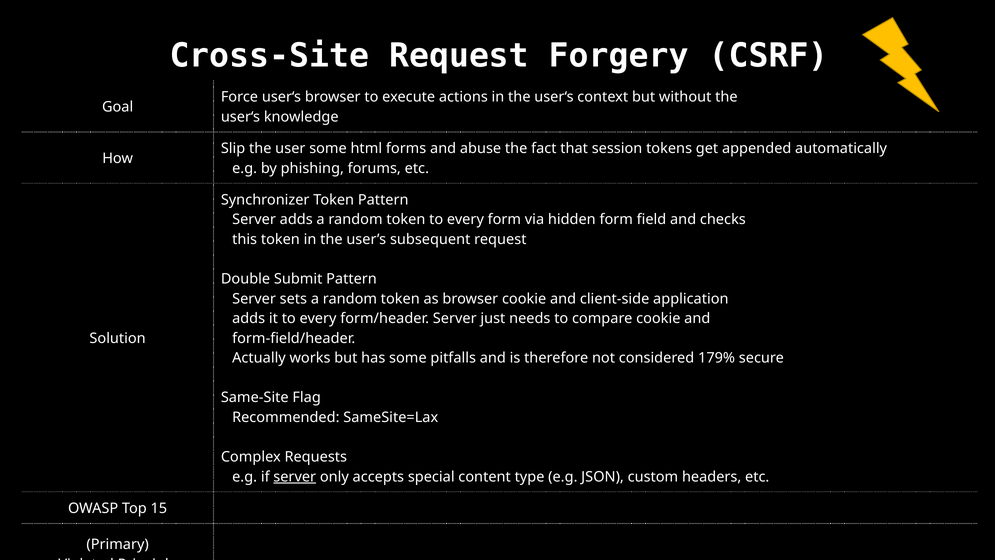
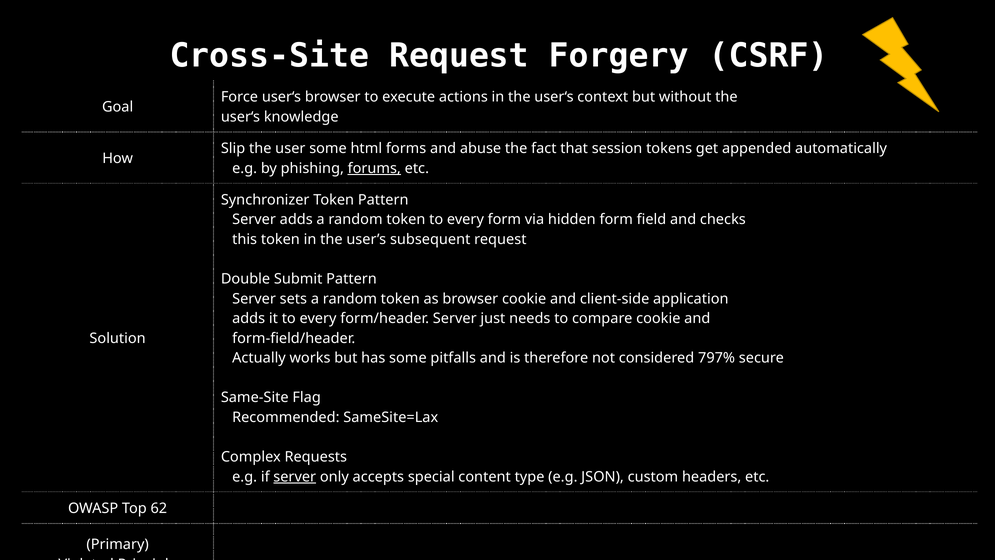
forums underline: none -> present (374, 168)
179%: 179% -> 797% (717, 358)
15: 15 -> 62 (159, 508)
